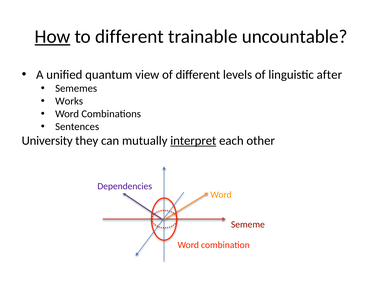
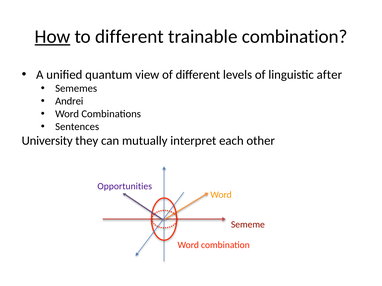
trainable uncountable: uncountable -> combination (295, 37)
Works: Works -> Andrei (69, 101)
interpret underline: present -> none (193, 141)
Dependencies: Dependencies -> Opportunities (125, 187)
